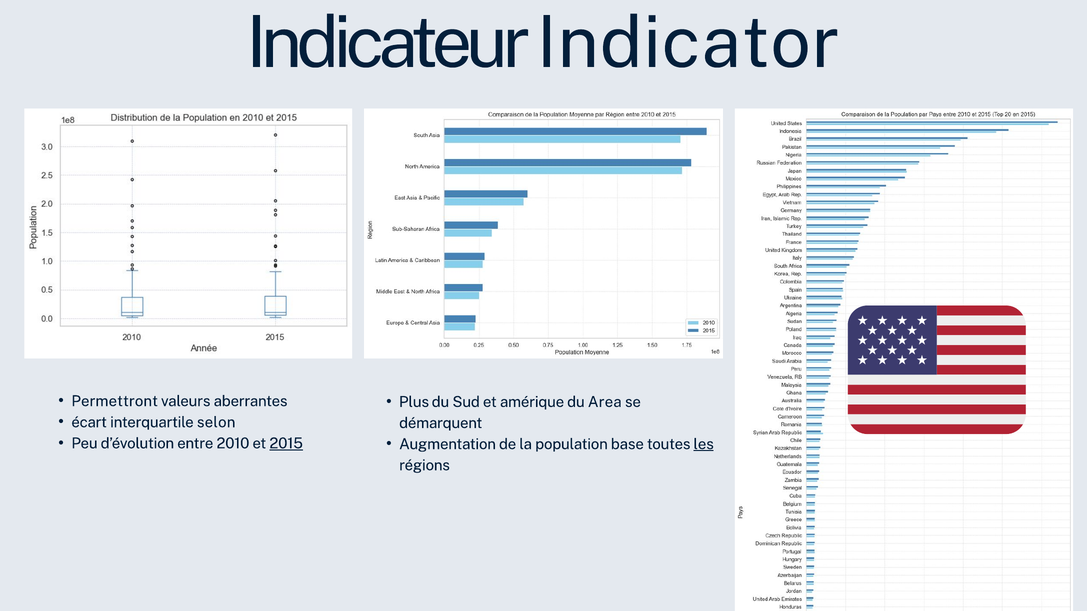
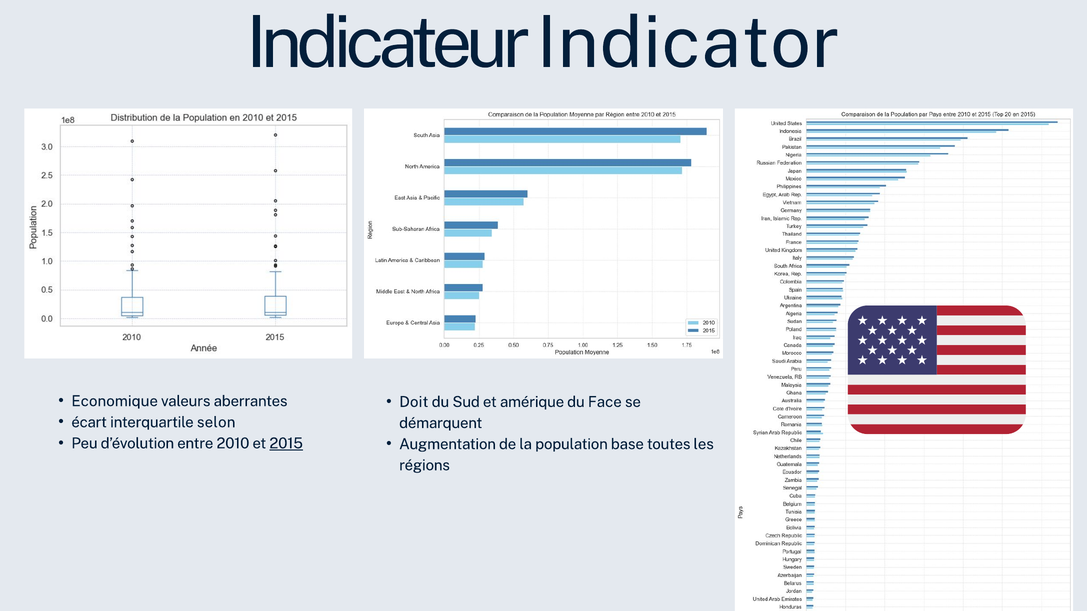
Permettront: Permettront -> Economique (115, 401)
Plus: Plus -> Doit (414, 402)
Area: Area -> Face (605, 402)
les underline: present -> none (704, 444)
